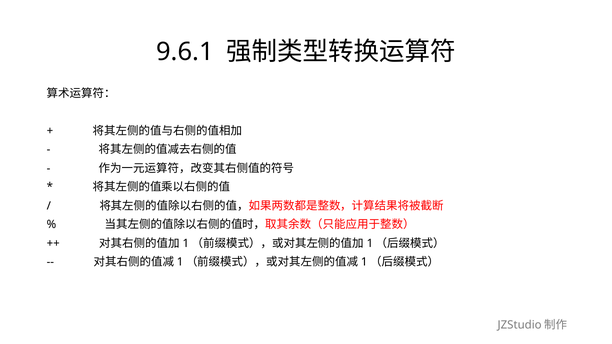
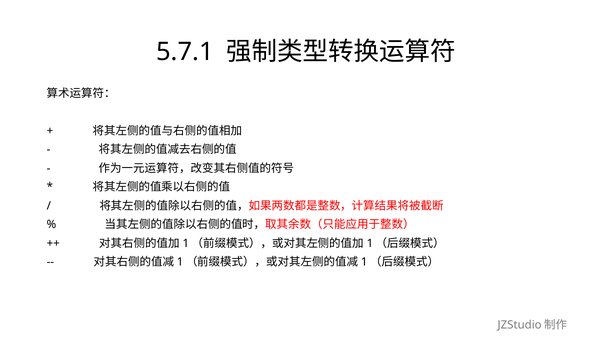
9.6.1: 9.6.1 -> 5.7.1 (185, 52)
